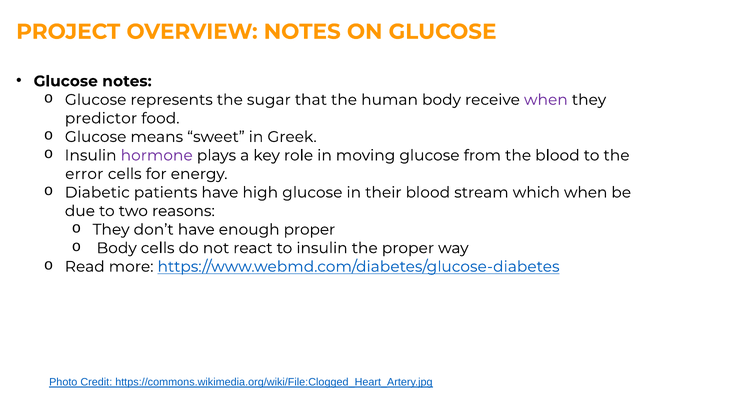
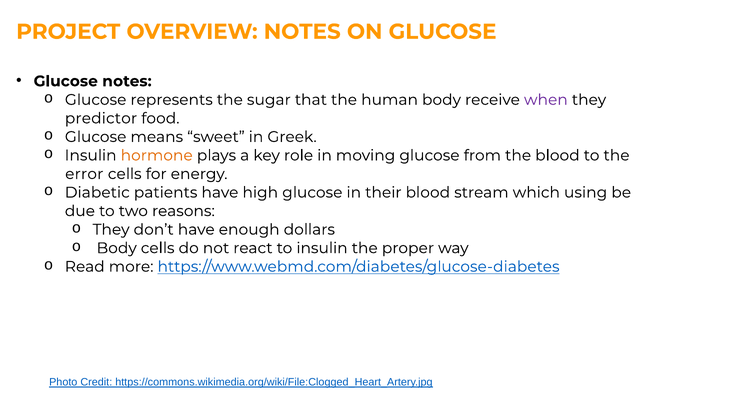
hormone colour: purple -> orange (157, 155)
which when: when -> using (586, 192)
enough proper: proper -> dollars (309, 229)
